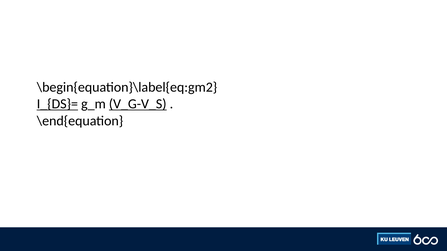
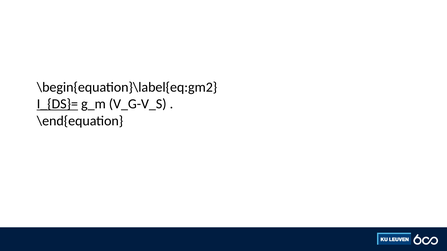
V_G-V_S underline: present -> none (138, 104)
